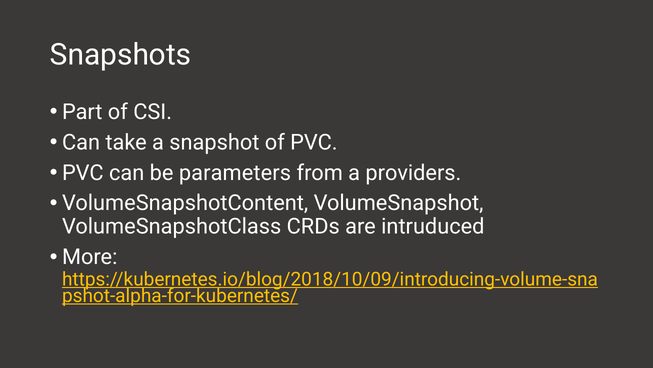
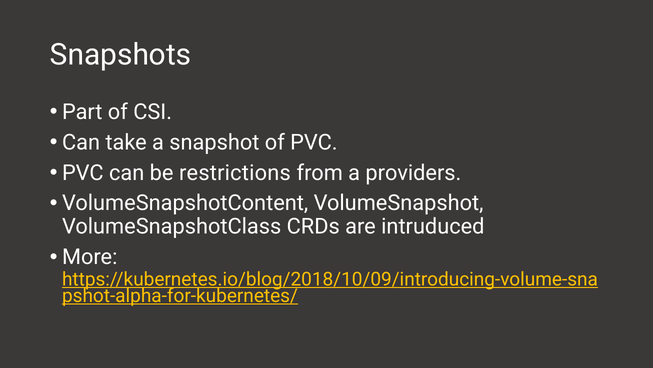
parameters: parameters -> restrictions (235, 173)
